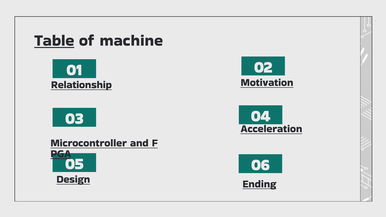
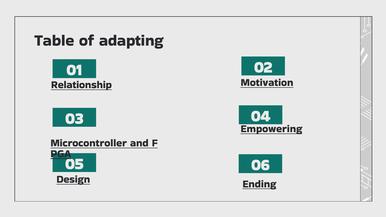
Table underline: present -> none (54, 41)
machine: machine -> adapting (131, 41)
Acceleration: Acceleration -> Empowering (271, 129)
